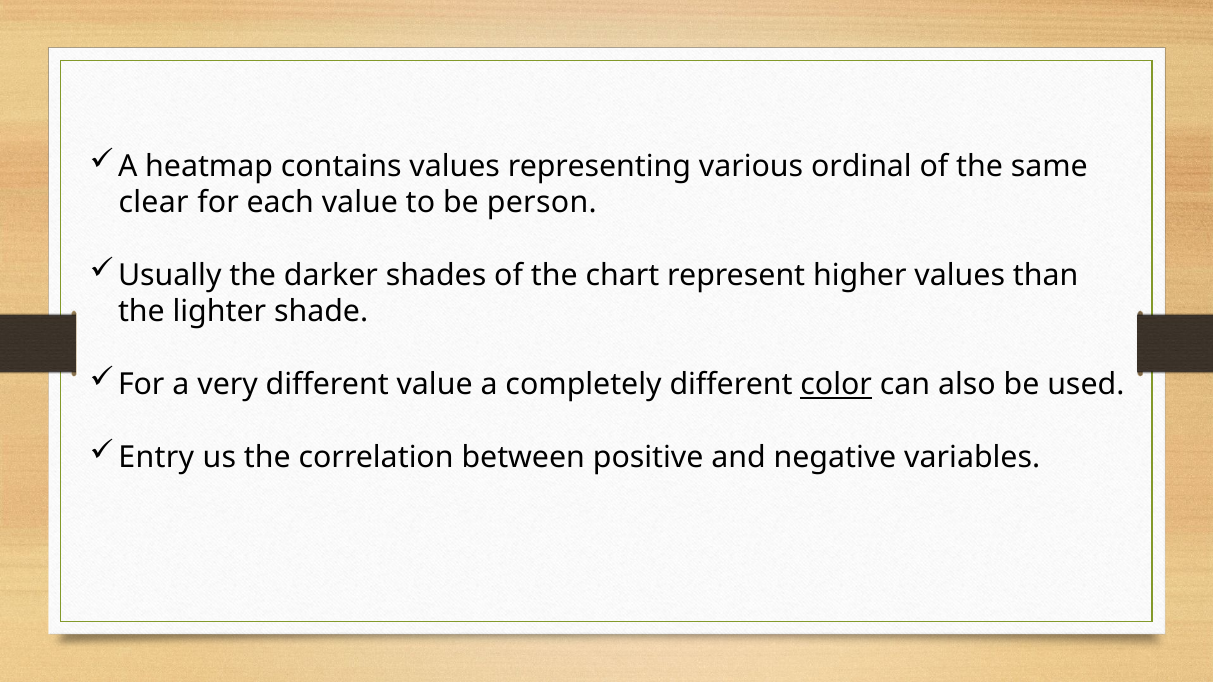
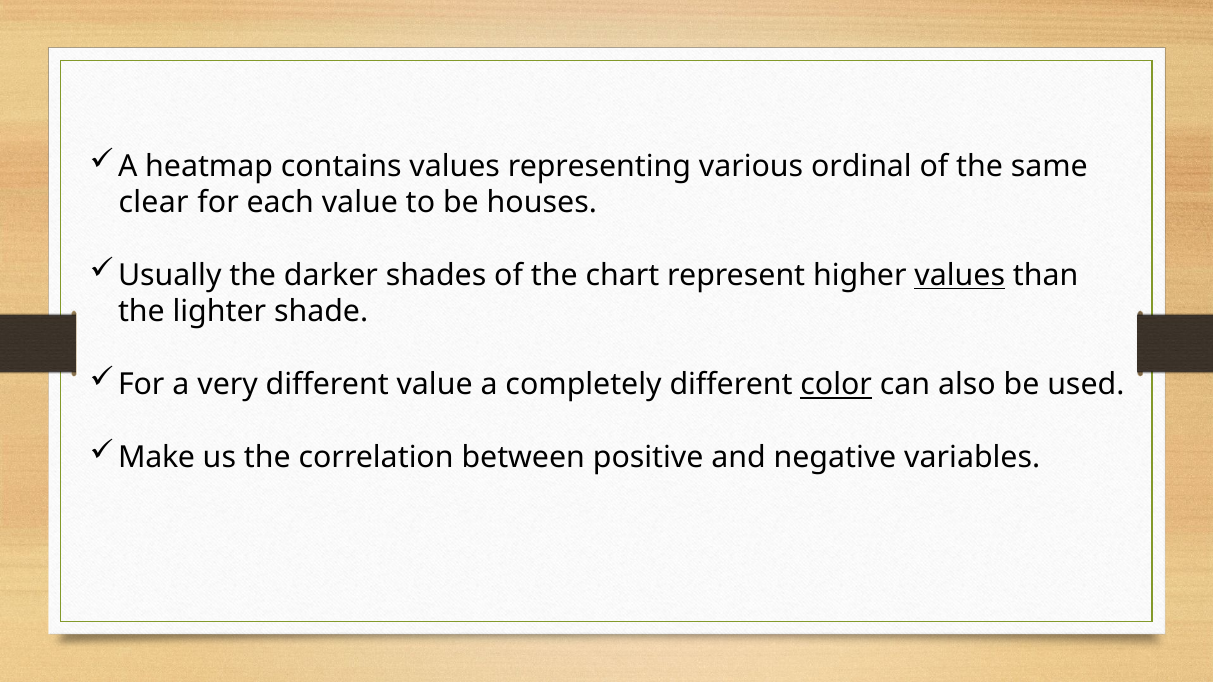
person: person -> houses (542, 203)
values underline: none -> present (960, 276)
Entry: Entry -> Make (157, 458)
